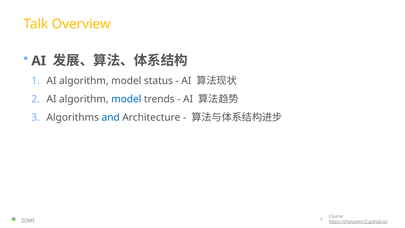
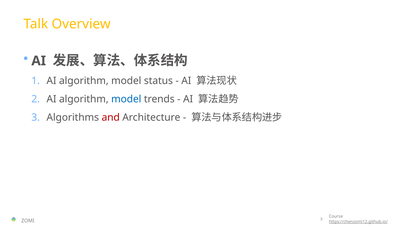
and colour: blue -> red (111, 117)
